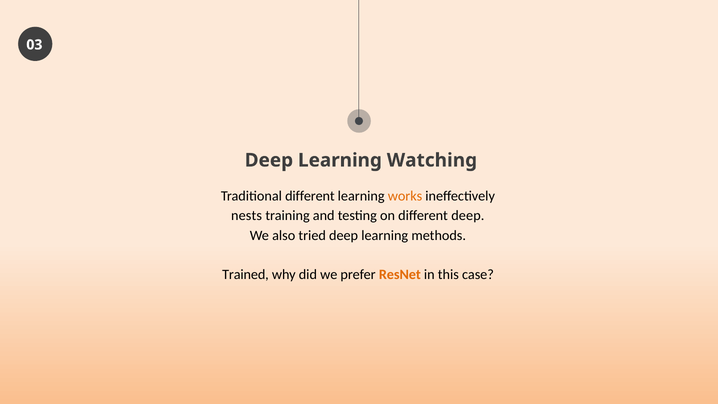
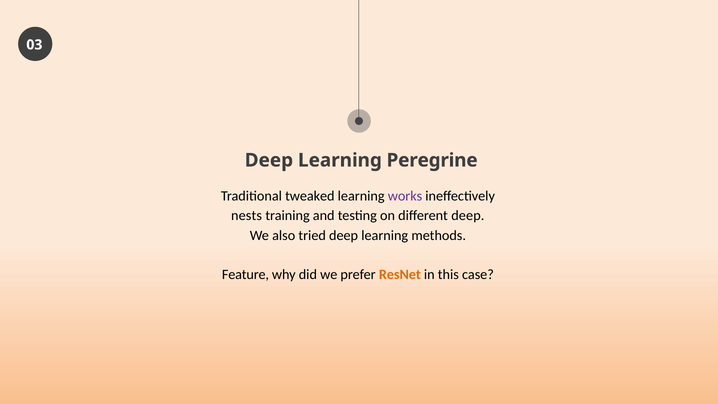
Watching: Watching -> Peregrine (432, 160)
Traditional different: different -> tweaked (310, 196)
works colour: orange -> purple (405, 196)
Trained: Trained -> Feature (245, 275)
